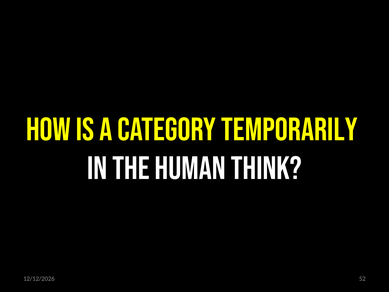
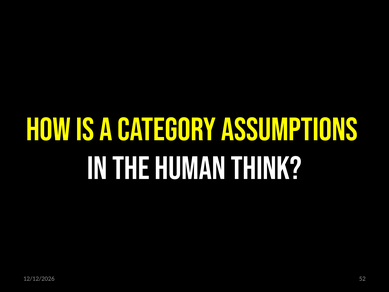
TEMPORARILY: TEMPORARILY -> ASSUMPTIONS (289, 129)
